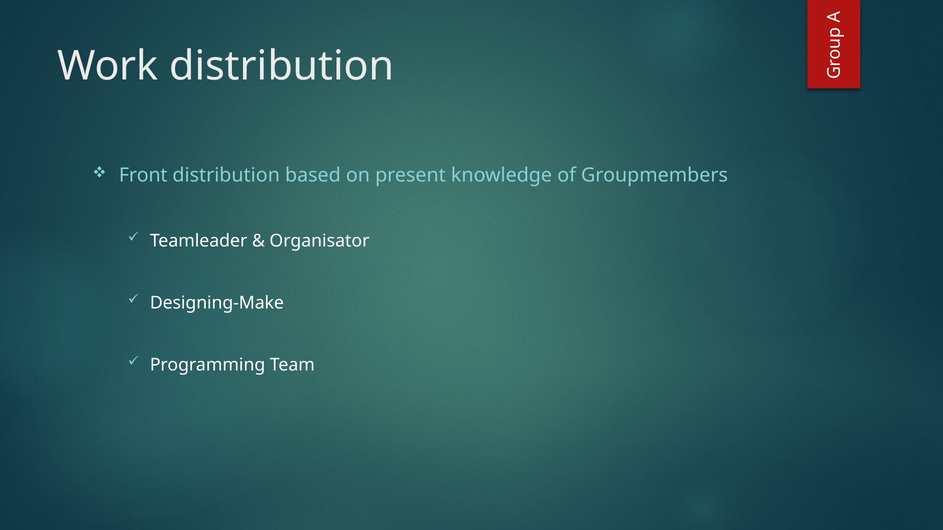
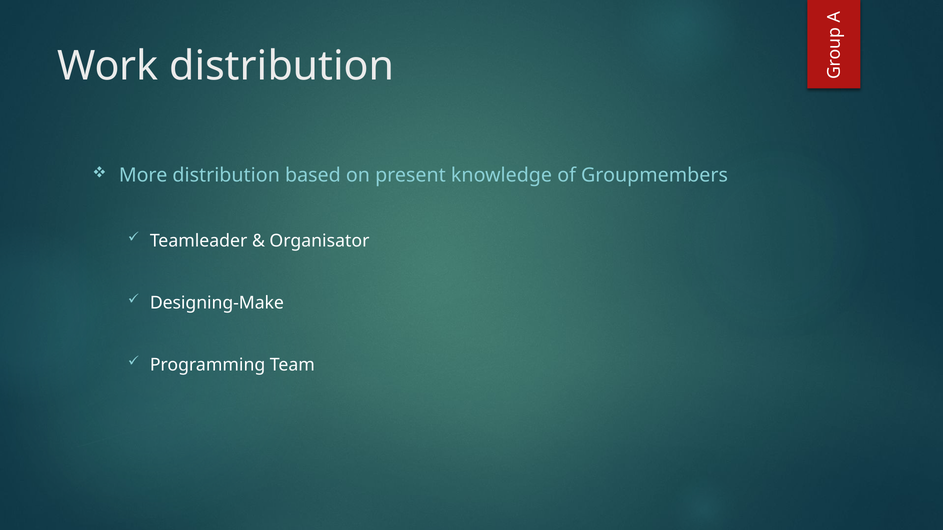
Front: Front -> More (143, 176)
